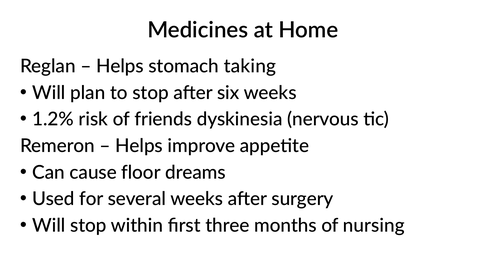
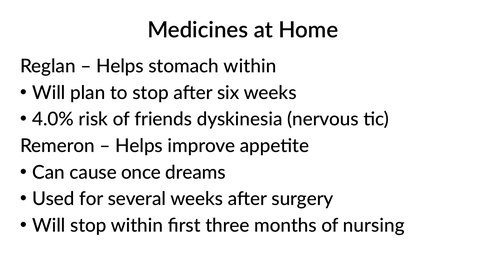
stomach taking: taking -> within (250, 66)
1.2%: 1.2% -> 4.0% (53, 119)
floor: floor -> once (141, 172)
